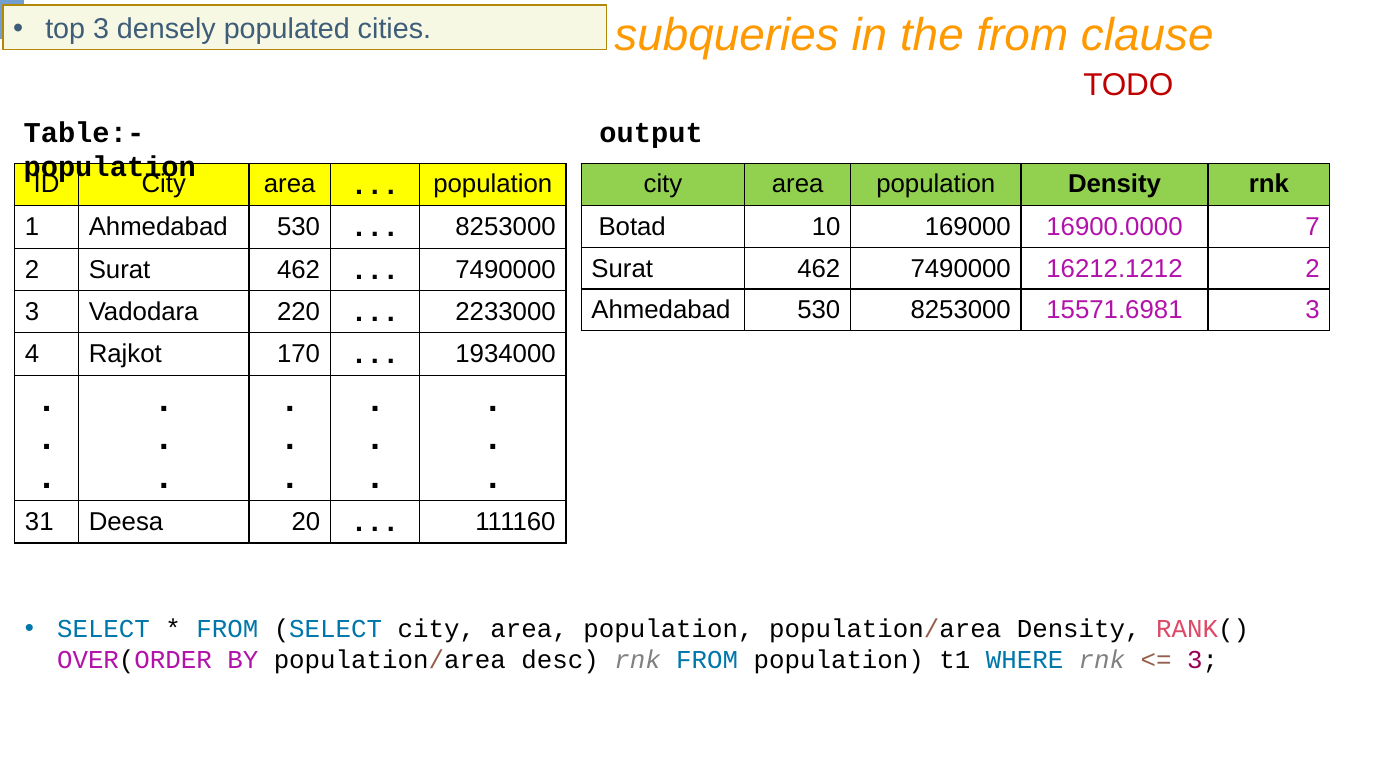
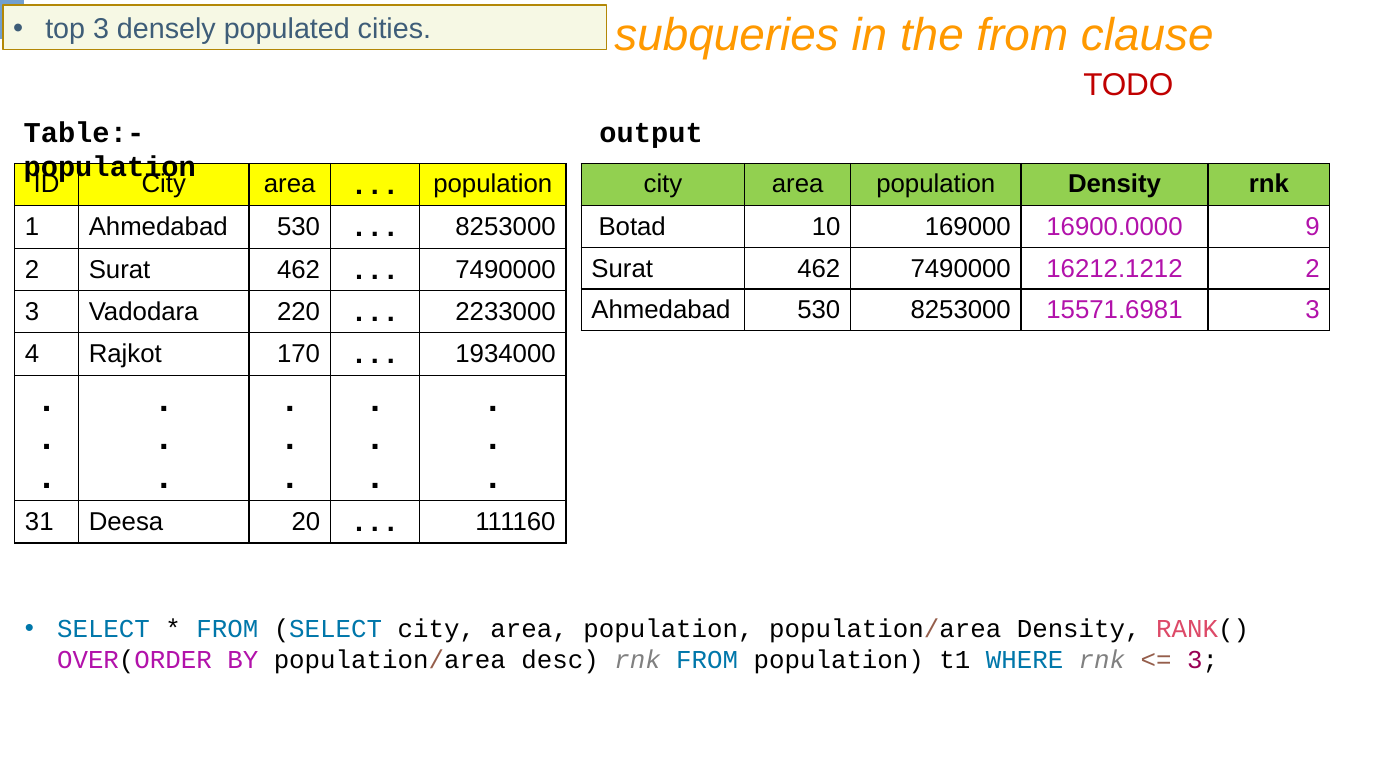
7: 7 -> 9 (1313, 227)
